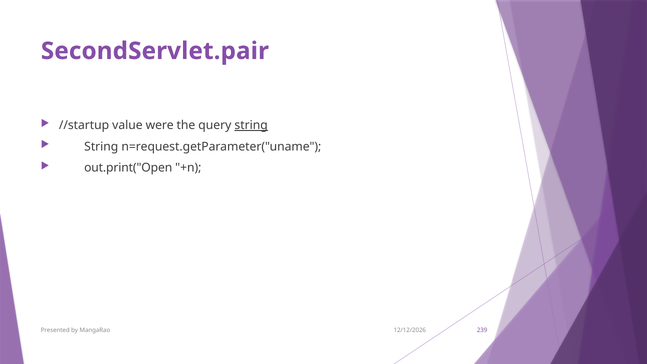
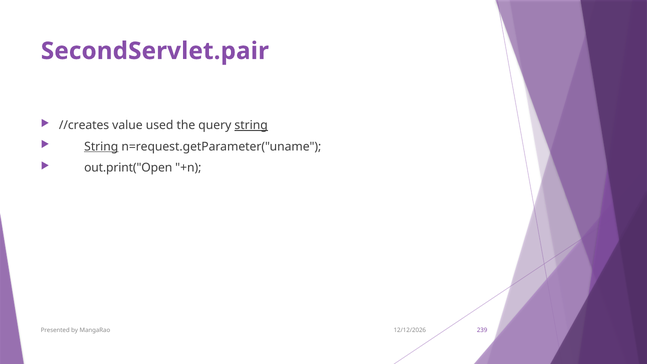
//startup: //startup -> //creates (84, 125)
were: were -> used (160, 125)
String underline: none -> present (101, 147)
